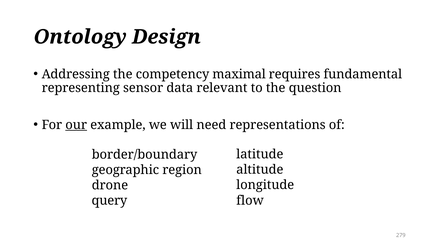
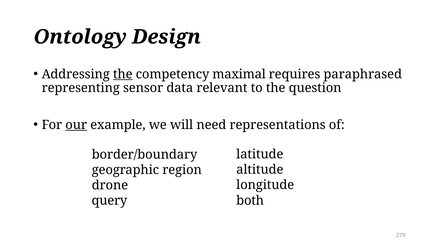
the underline: none -> present (123, 74)
fundamental: fundamental -> paraphrased (363, 74)
flow: flow -> both (250, 200)
